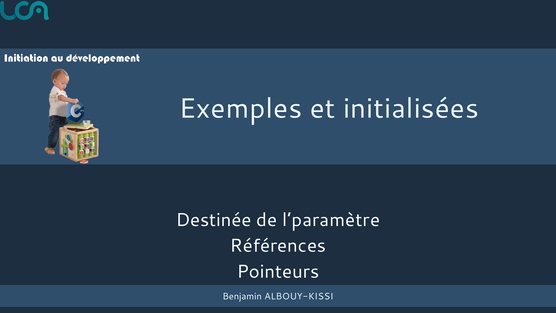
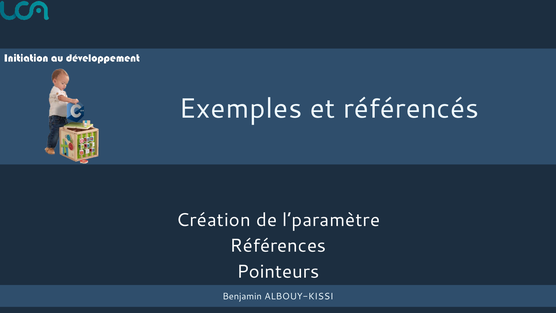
initialisées: initialisées -> référencés (411, 108)
Destinée: Destinée -> Création (213, 220)
